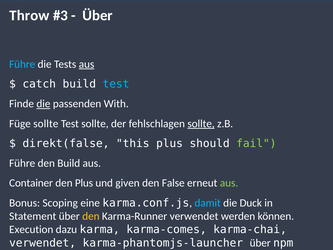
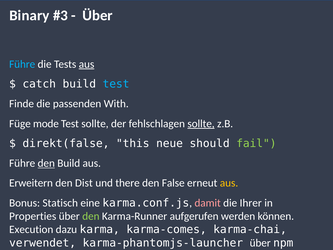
Throw: Throw -> Binary (29, 15)
die underline: present -> none (43, 104)
Füge sollte: sollte -> mode (46, 123)
this plus: plus -> neue (170, 143)
den underline: none -> present (46, 163)
Container: Container -> Erweitern (31, 183)
den Plus: Plus -> Dist (84, 183)
given: given -> there (128, 183)
aus colour: light green -> yellow (229, 183)
Scoping: Scoping -> Statisch (60, 203)
damit colour: light blue -> pink (208, 203)
Duck: Duck -> Ihrer (251, 203)
Statement: Statement -> Properties (33, 216)
den colour: yellow -> light green (91, 216)
Karma-Runner verwendet: verwendet -> aufgerufen (194, 216)
